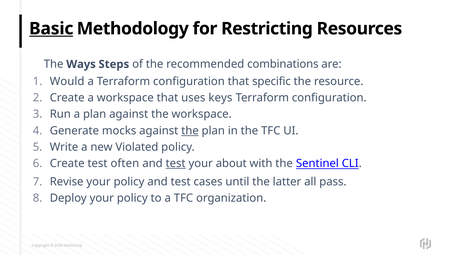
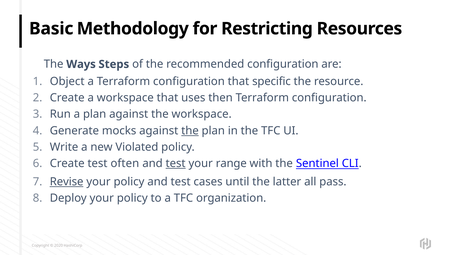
Basic underline: present -> none (51, 29)
recommended combinations: combinations -> configuration (283, 64)
Would: Would -> Object (67, 81)
keys: keys -> then (221, 98)
about: about -> range (231, 163)
Revise underline: none -> present (67, 182)
